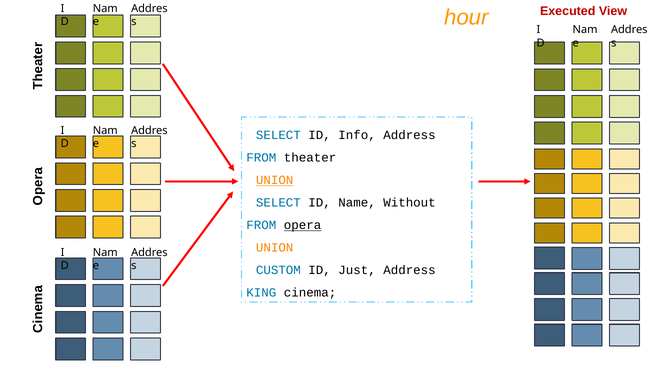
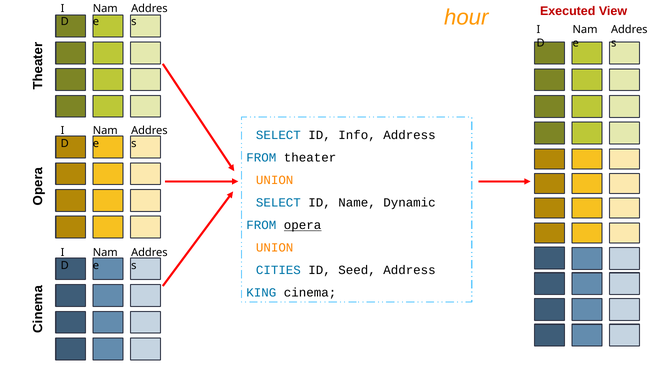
UNION underline: present -> none (275, 180)
Without: Without -> Dynamic (409, 203)
CUSTOM: CUSTOM -> CITIES (278, 270)
Just: Just -> Seed (357, 270)
